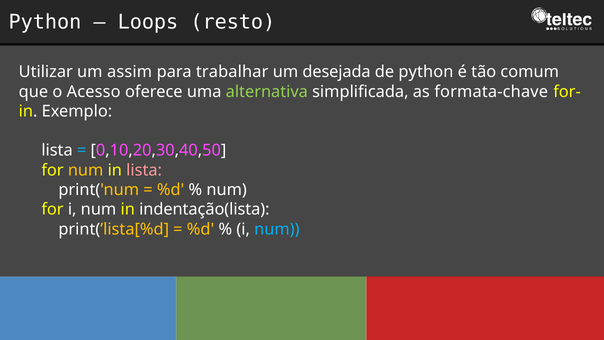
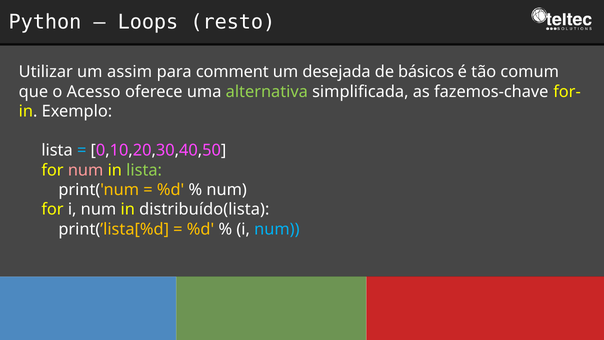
trabalhar: trabalhar -> comment (232, 72)
de python: python -> básicos (426, 72)
formata-chave: formata-chave -> fazemos-chave (491, 92)
num colour: yellow -> pink (86, 170)
lista colour: pink -> light green (144, 170)
indentação(lista: indentação(lista -> distribuído(lista (204, 209)
